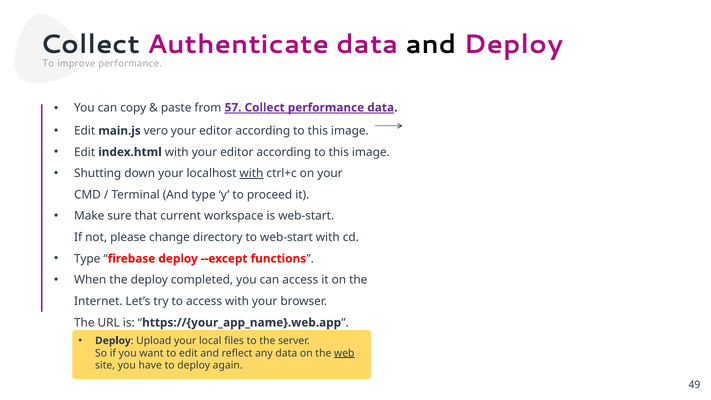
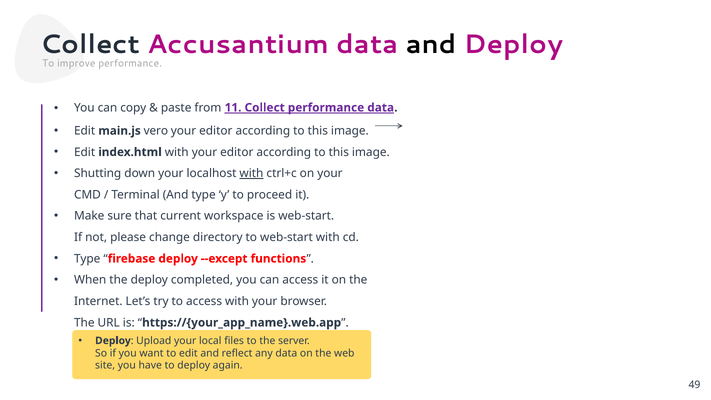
Authenticate: Authenticate -> Accusantium (238, 44)
57: 57 -> 11 (233, 108)
web underline: present -> none (344, 353)
